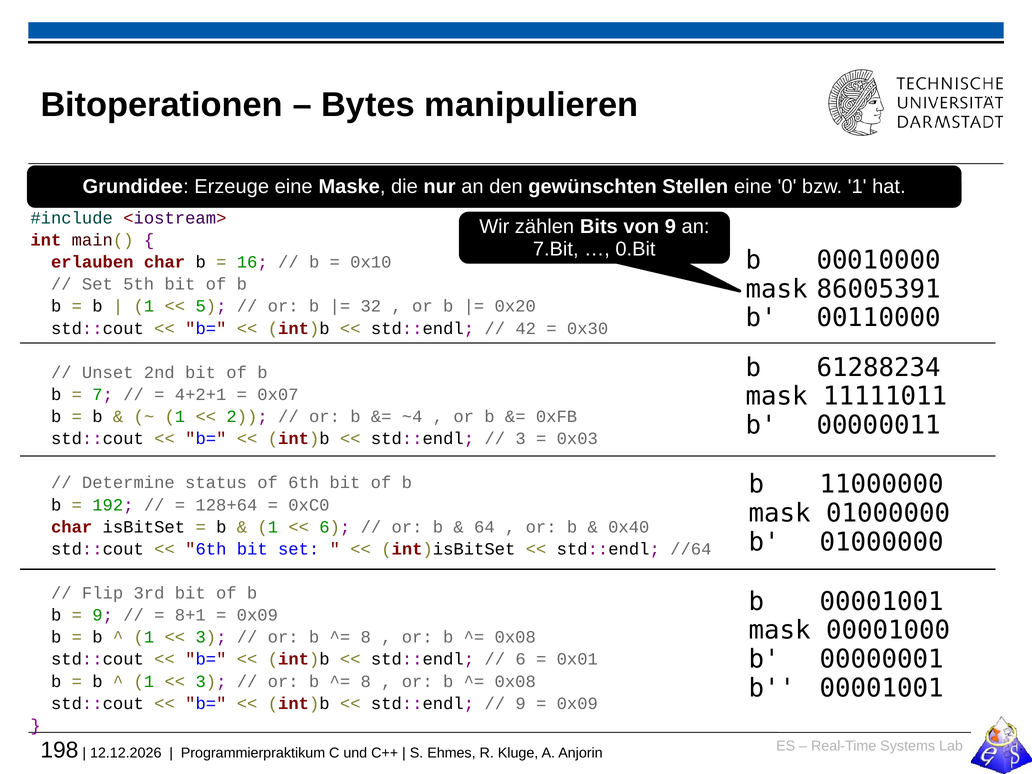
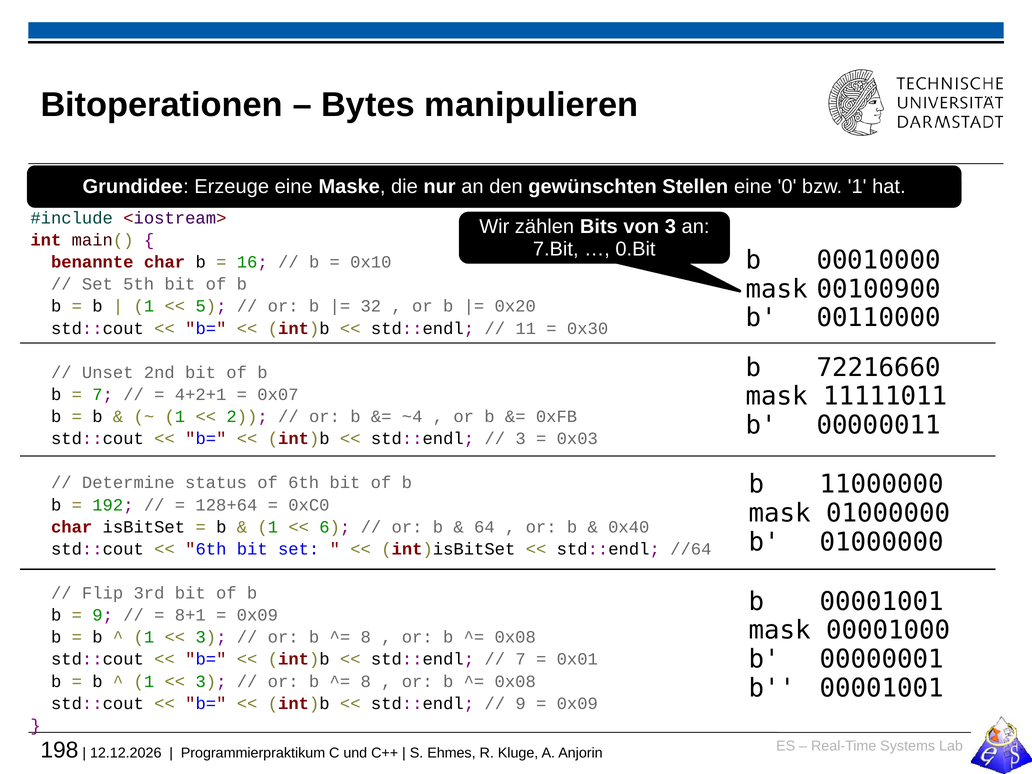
von 9: 9 -> 3 (670, 227)
erlauben: erlauben -> benannte (92, 262)
86005391: 86005391 -> 00100900 (879, 289)
42: 42 -> 11 (526, 328)
61288234: 61288234 -> 72216660 (879, 368)
6: 6 -> 7 (521, 659)
